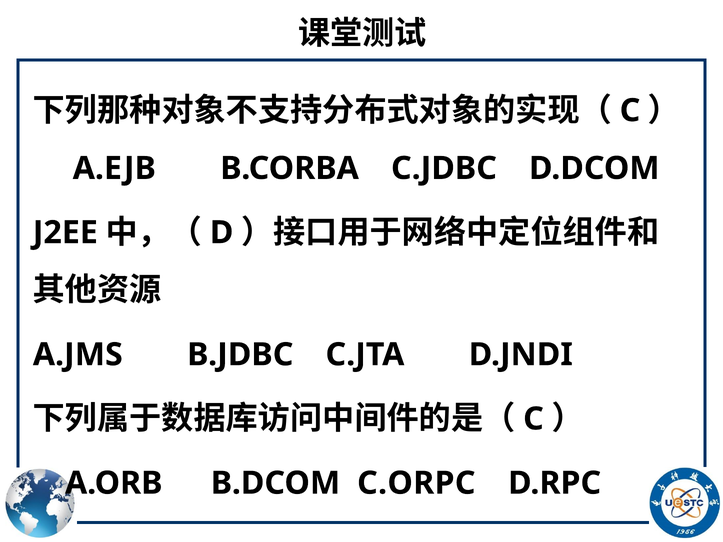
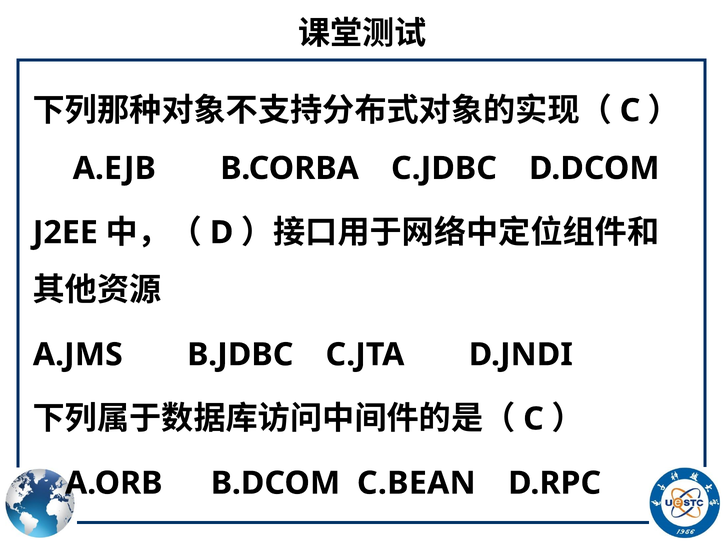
C.ORPC: C.ORPC -> C.BEAN (416, 483)
